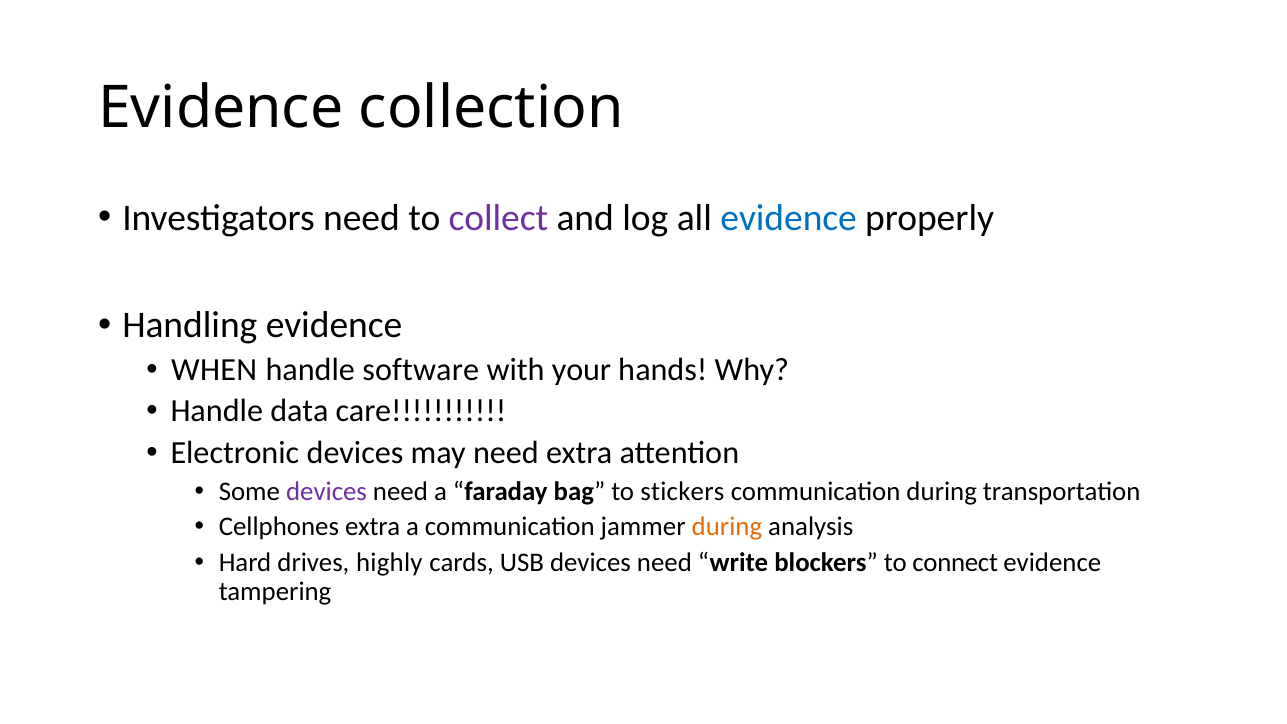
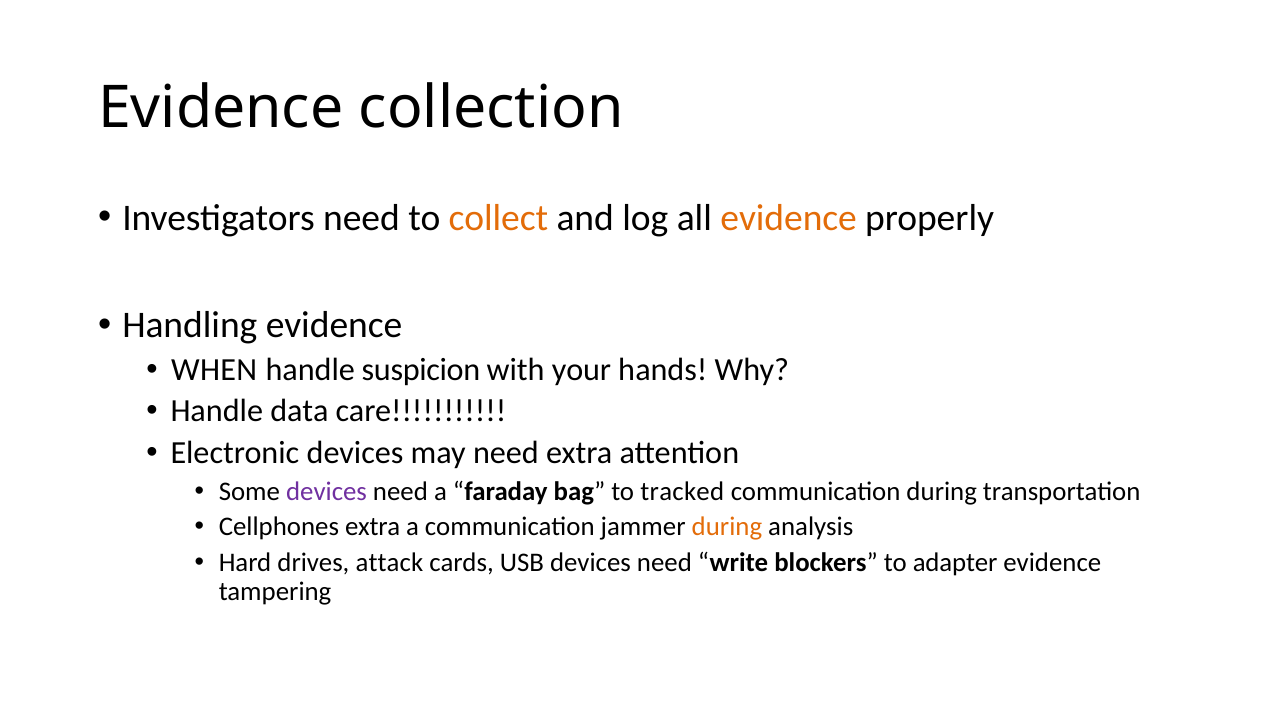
collect colour: purple -> orange (498, 218)
evidence colour: blue -> orange (789, 218)
software: software -> suspicion (421, 370)
stickers: stickers -> tracked (682, 491)
highly: highly -> attack (389, 563)
connect: connect -> adapter (955, 563)
